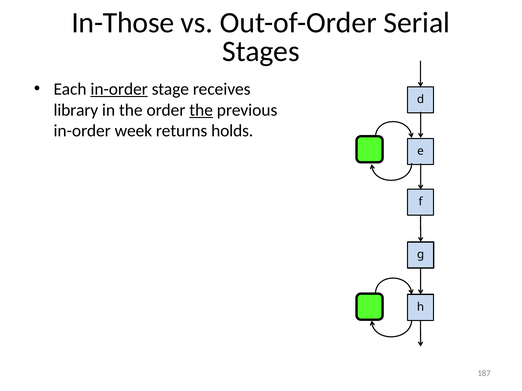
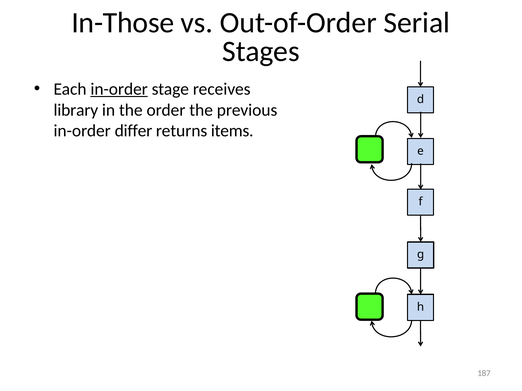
the underline: present -> none (201, 110)
week: week -> differ (133, 131)
holds: holds -> items (232, 131)
